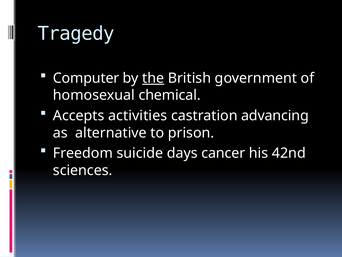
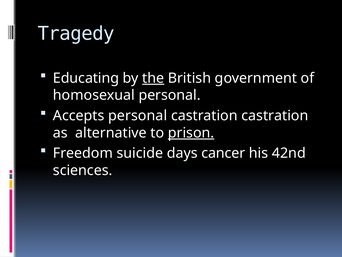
Computer: Computer -> Educating (86, 78)
homosexual chemical: chemical -> personal (170, 95)
Accepts activities: activities -> personal (138, 115)
castration advancing: advancing -> castration (275, 115)
prison underline: none -> present (191, 133)
